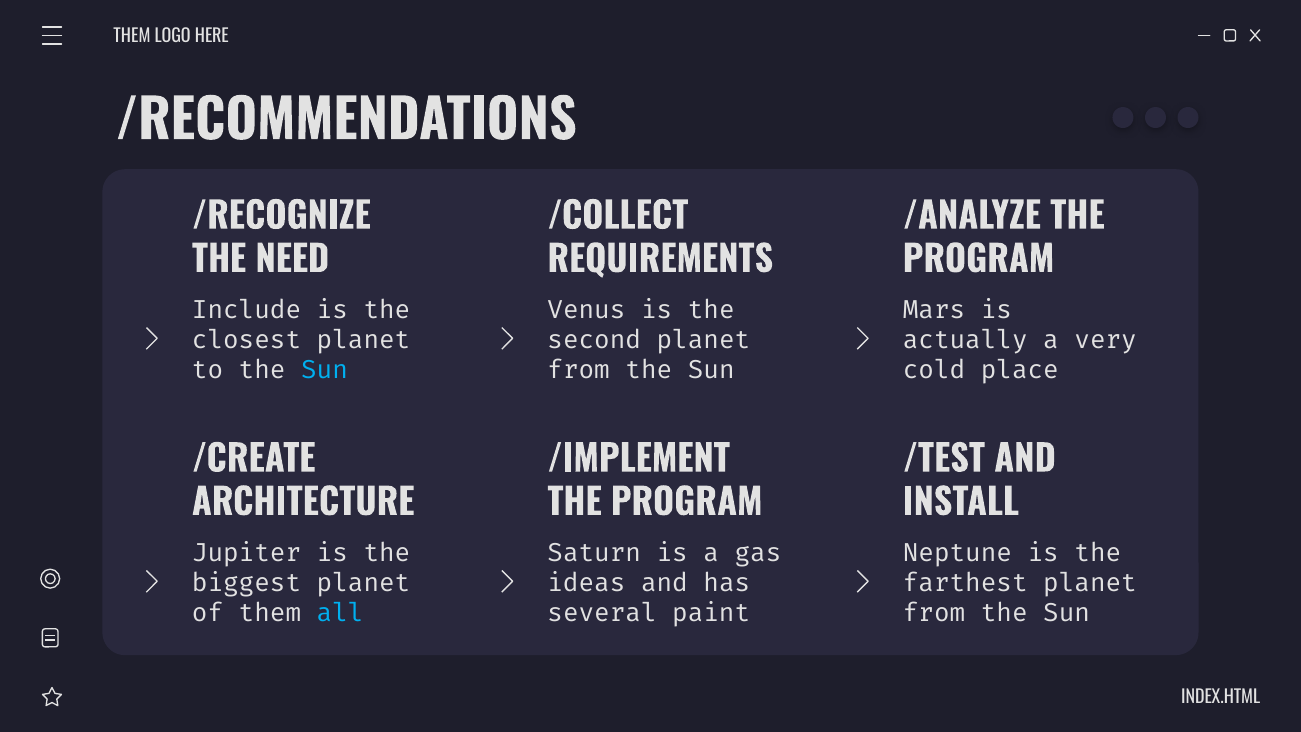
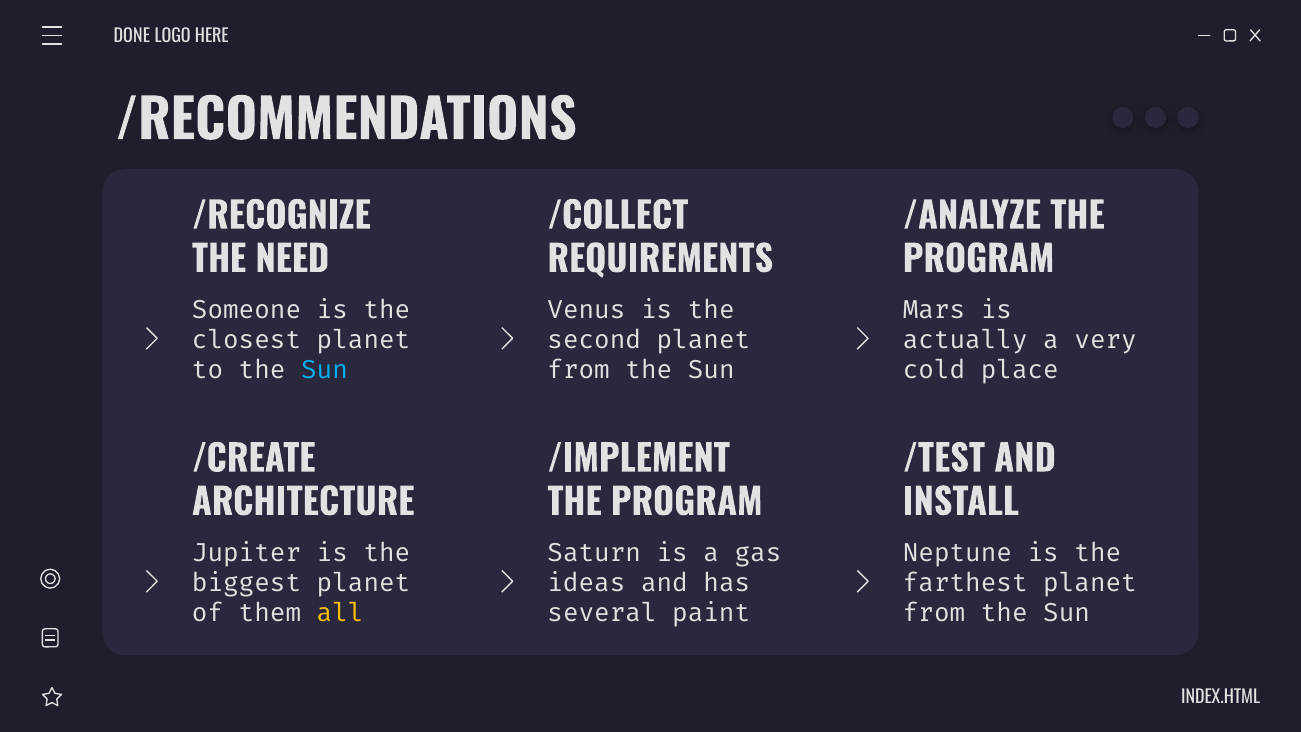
THEM: THEM -> DONE (132, 37)
Include: Include -> Someone (246, 310)
all colour: light blue -> yellow (340, 613)
